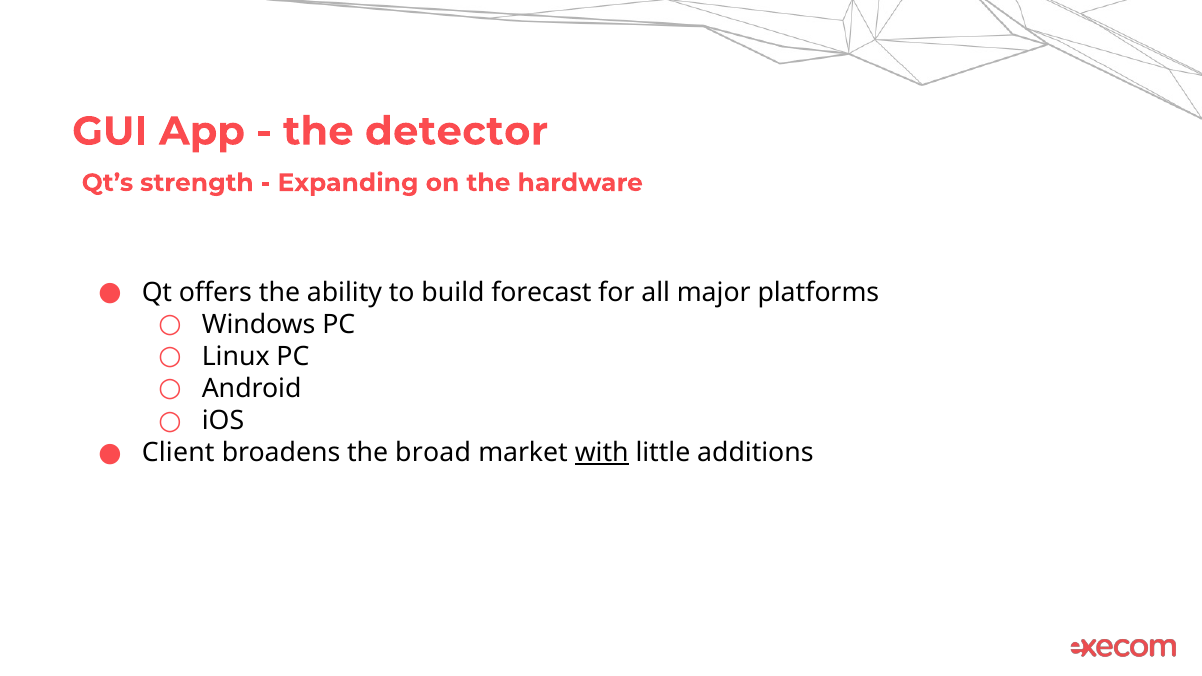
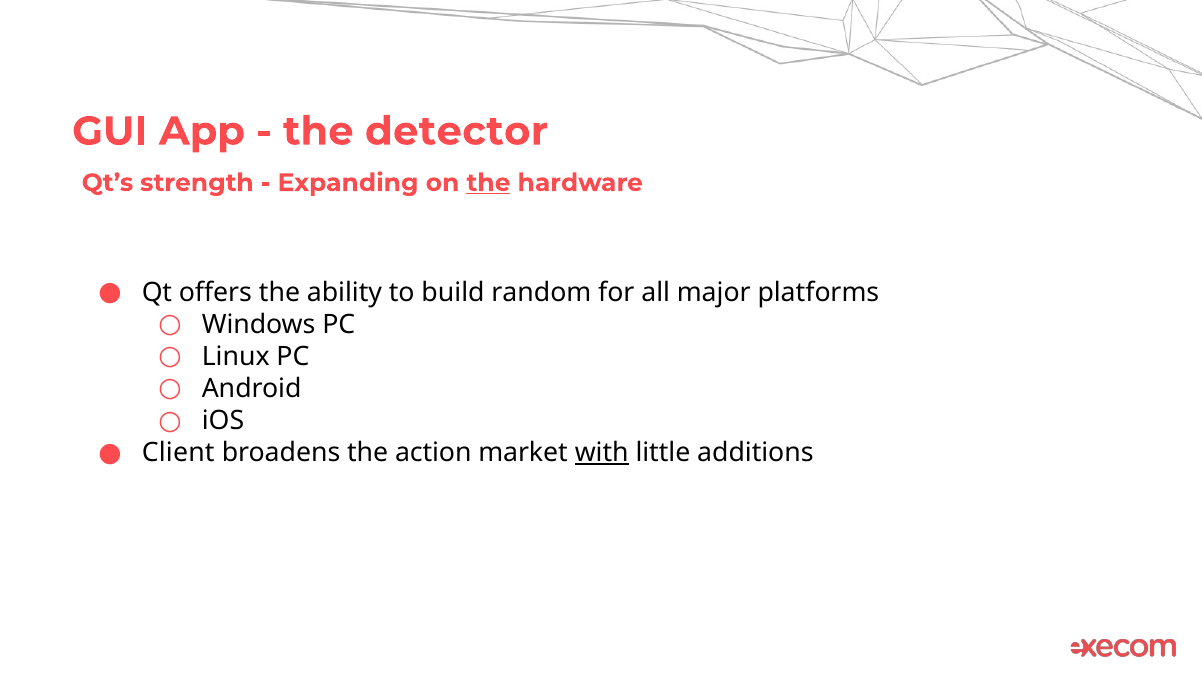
the underline: none -> present (488, 183)
forecast: forecast -> random (541, 293)
broad: broad -> action (433, 453)
